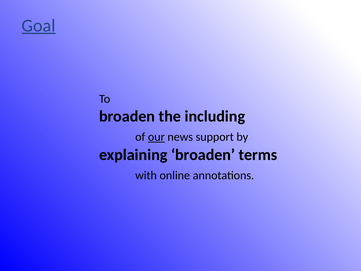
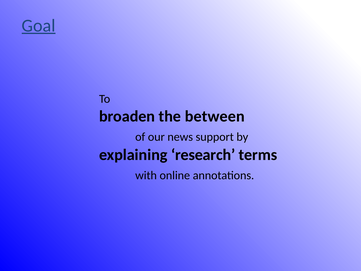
including: including -> between (215, 116)
our underline: present -> none (156, 137)
explaining broaden: broaden -> research (203, 155)
